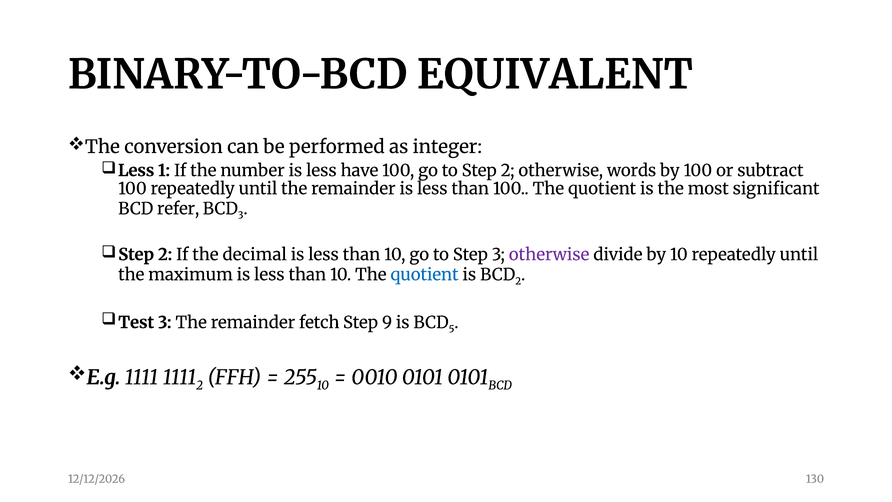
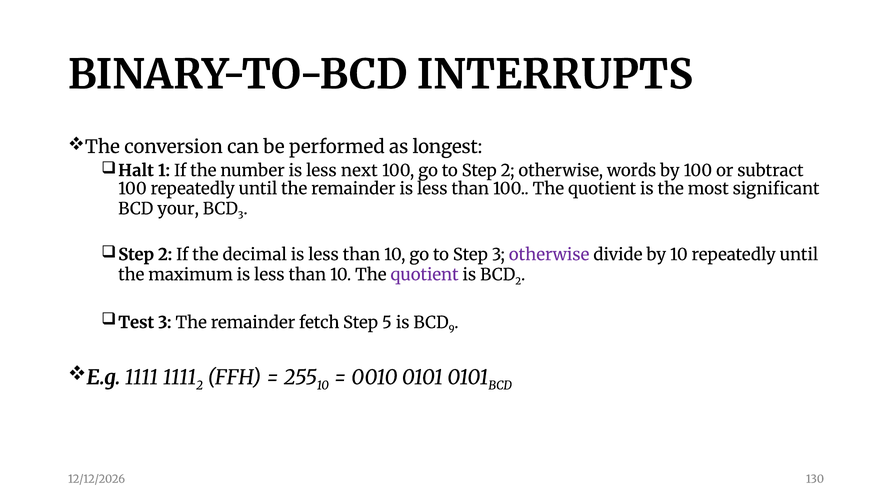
EQUIVALENT: EQUIVALENT -> INTERRUPTS (555, 75)
integer: integer -> longest (447, 147)
Less: Less -> Halt (136, 171)
have: have -> next (359, 171)
refer: refer -> your (178, 209)
quotient colour: blue -> purple (425, 275)
9: 9 -> 5 (387, 322)
5: 5 -> 9 (452, 329)
